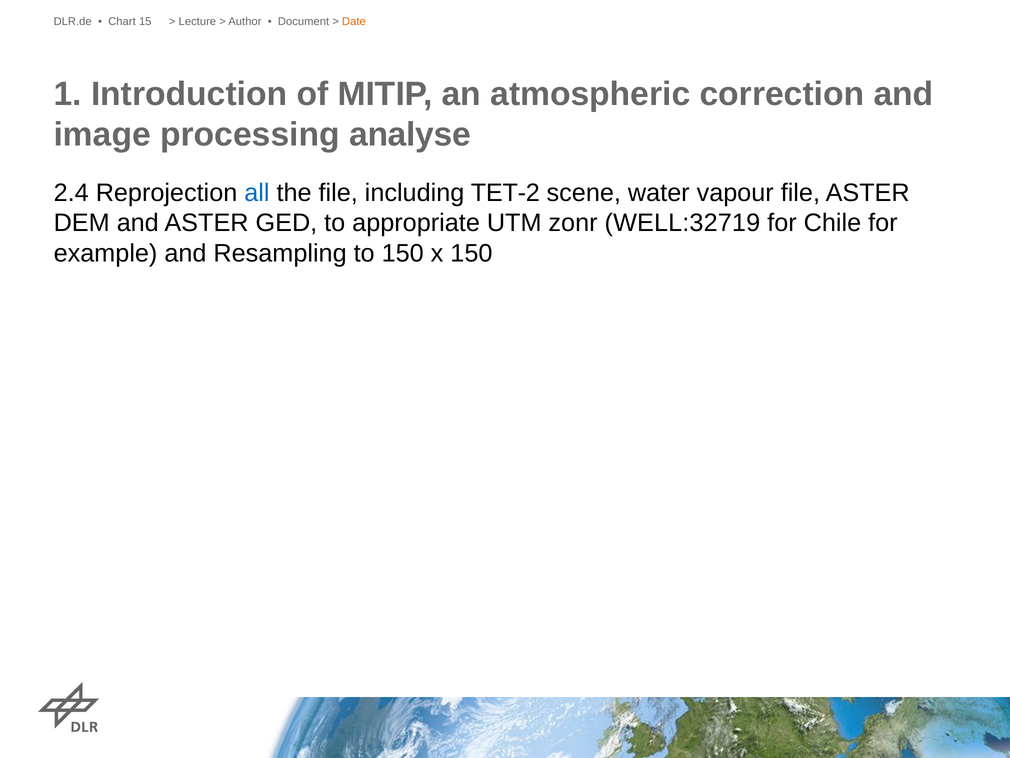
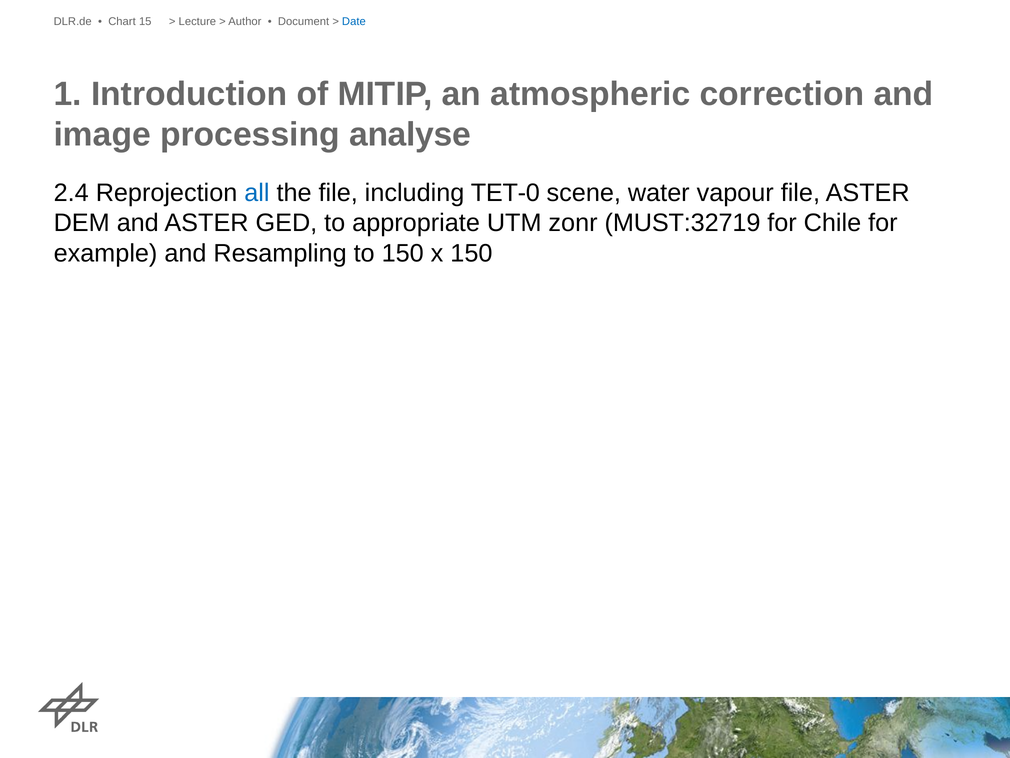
Date colour: orange -> blue (354, 21)
TET-2: TET-2 -> TET-0 (505, 193)
WELL:32719: WELL:32719 -> MUST:32719 (683, 223)
